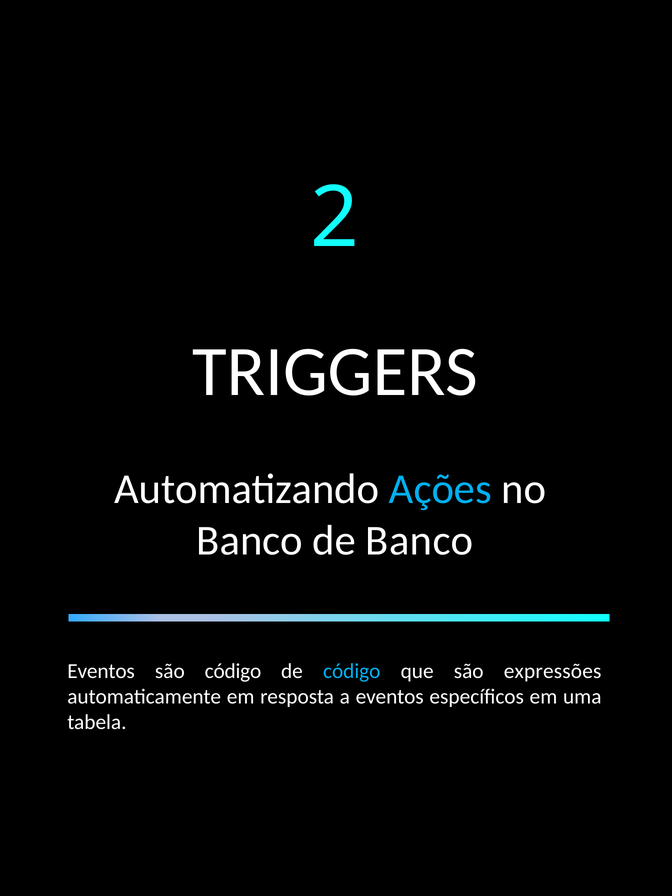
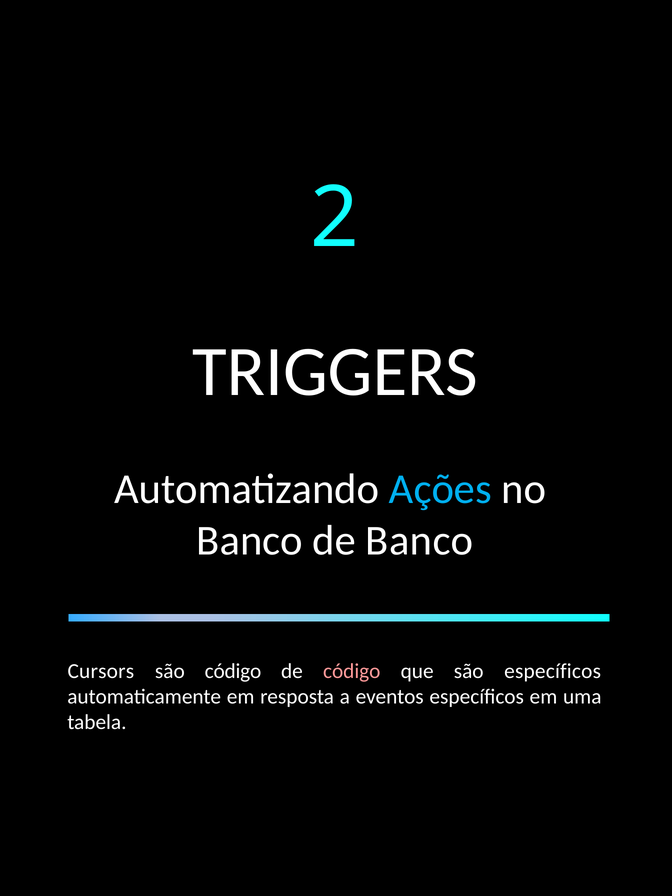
Eventos: Eventos -> Cursors (101, 671)
código colour: light blue -> pink (352, 671)
são expressões: expressões -> específicos (553, 671)
